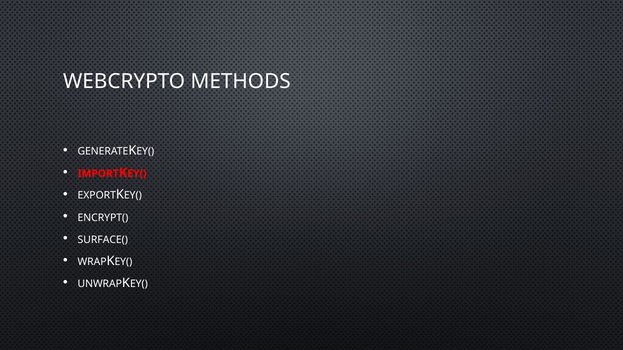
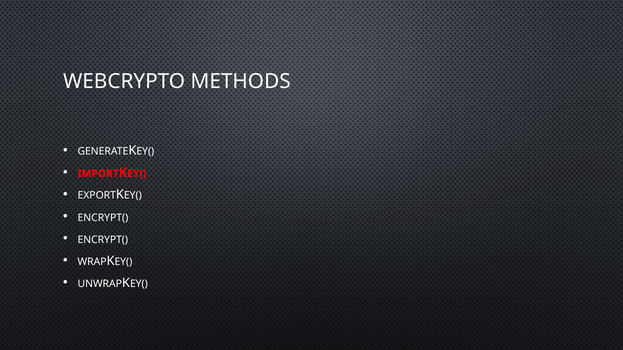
SURFACE(: SURFACE( -> ENCRYPT( (103, 240)
